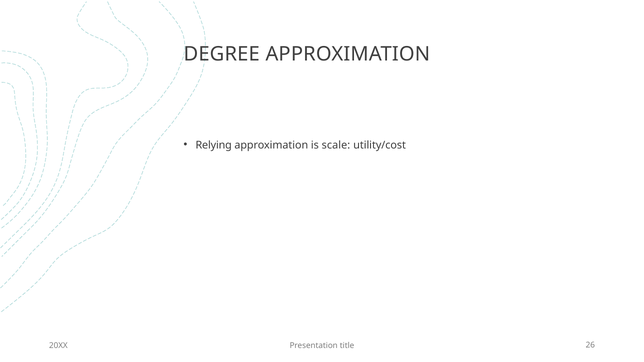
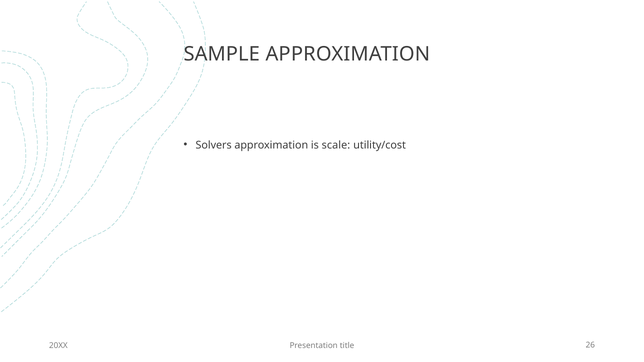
DEGREE: DEGREE -> SAMPLE (222, 54)
Relying: Relying -> Solvers (214, 145)
